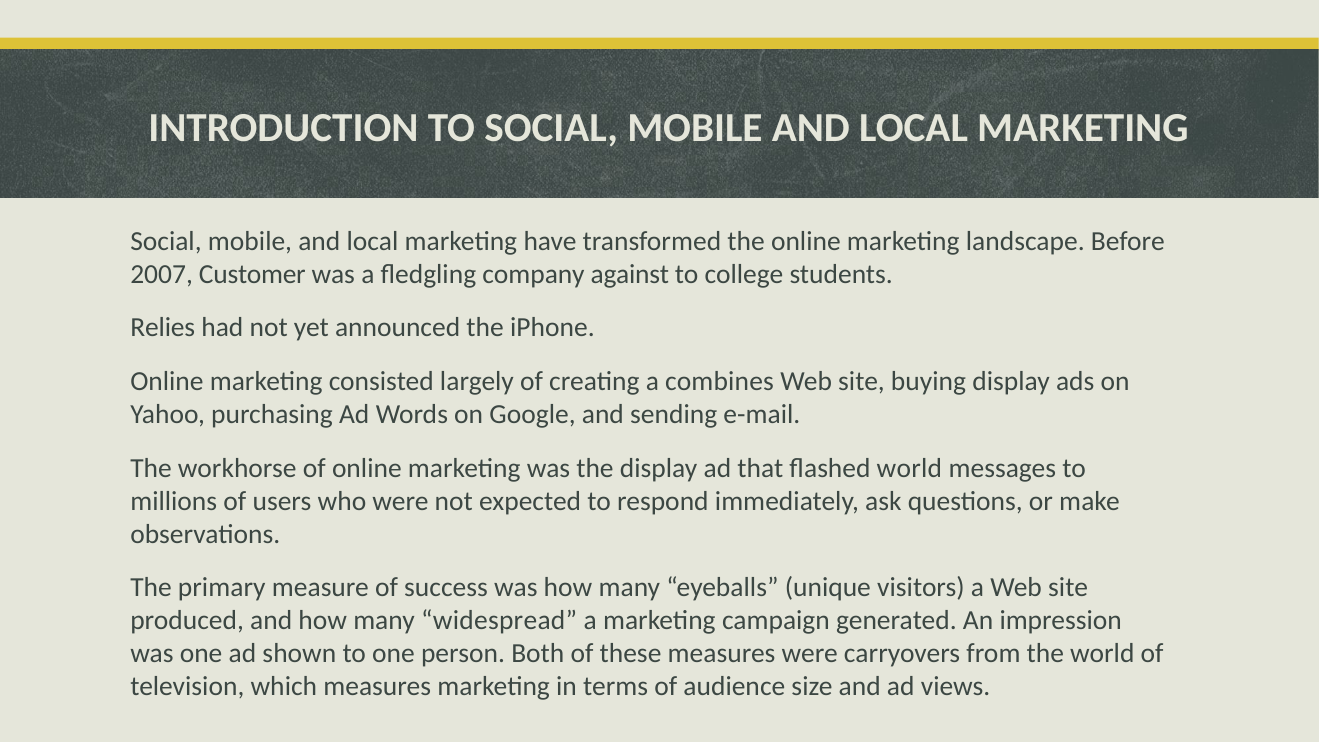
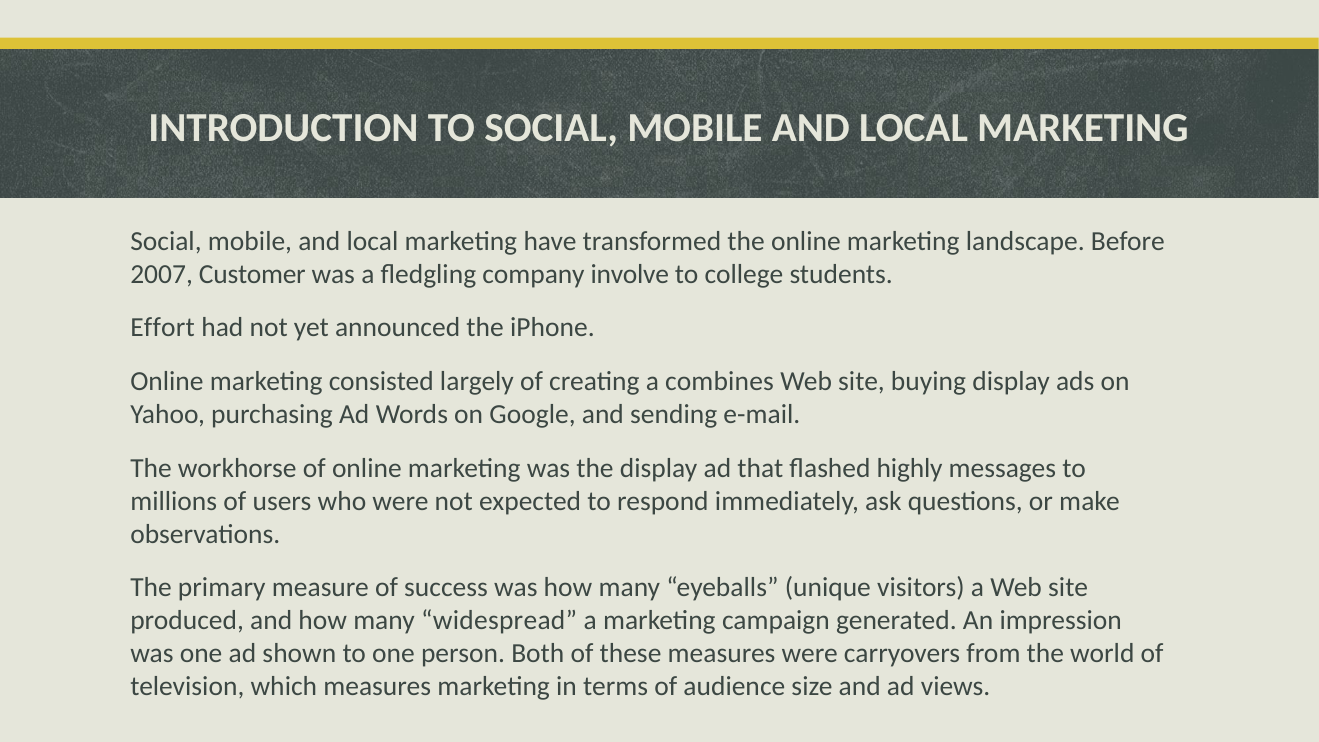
against: against -> involve (630, 274)
Relies: Relies -> Effort (163, 328)
flashed world: world -> highly (910, 468)
